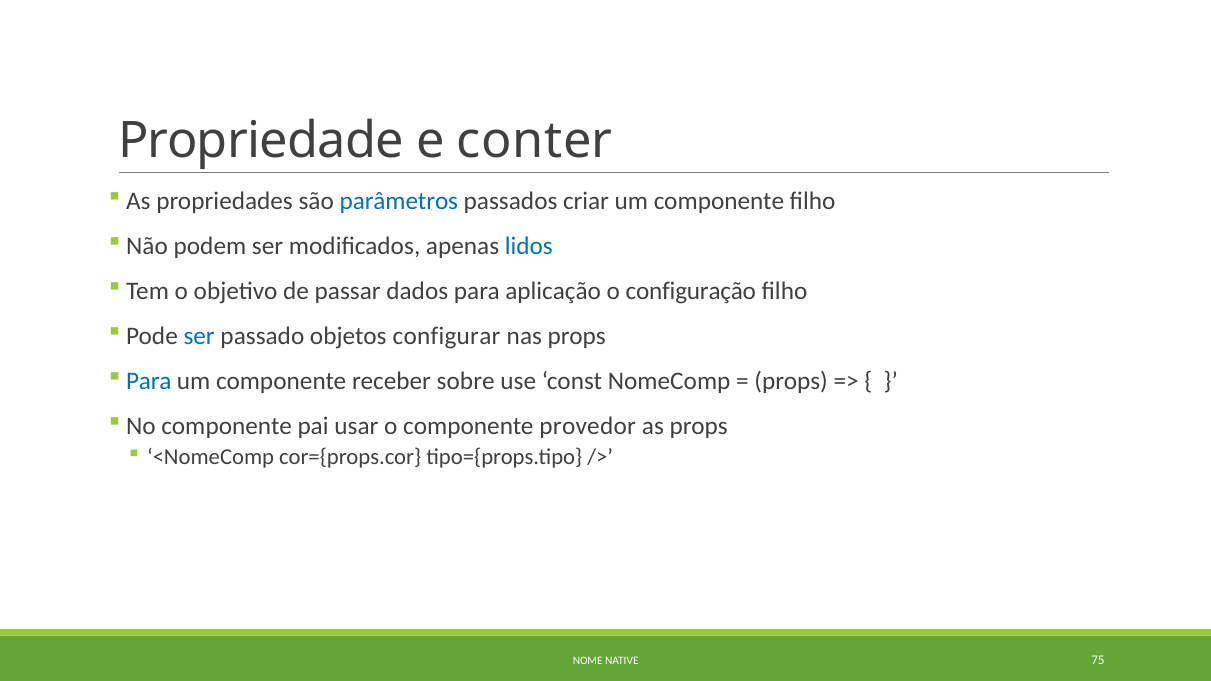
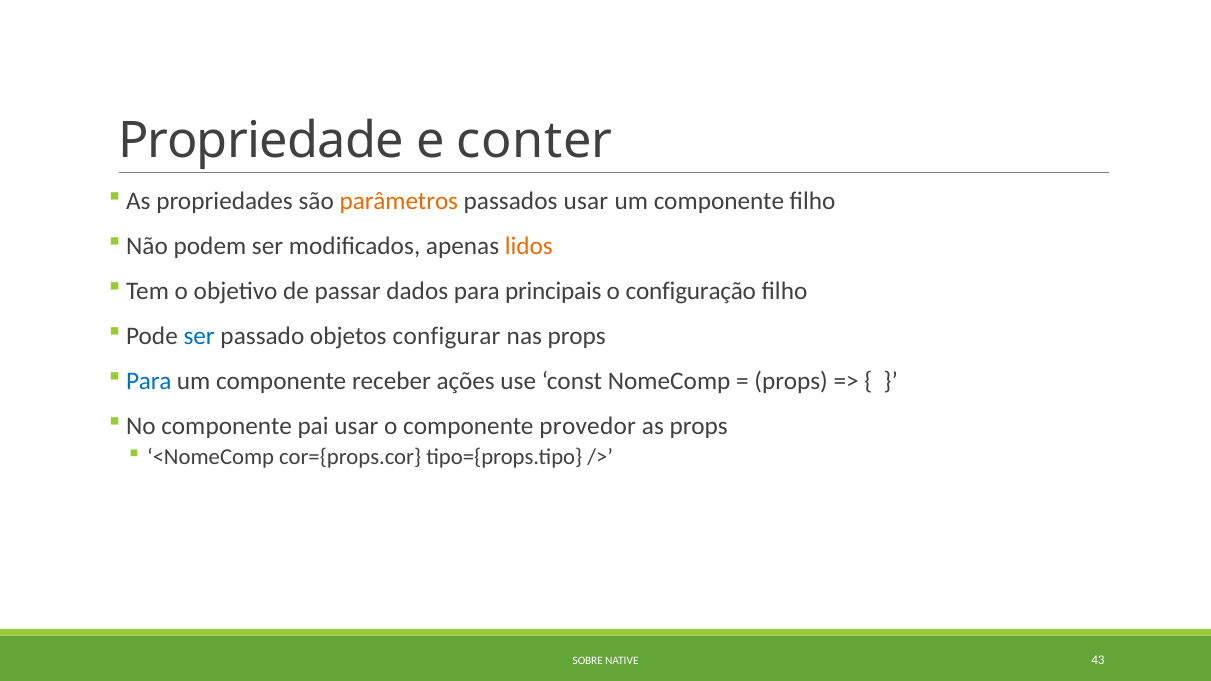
parâmetros colour: blue -> orange (399, 201)
passados criar: criar -> usar (586, 201)
lidos colour: blue -> orange (529, 246)
aplicação: aplicação -> principais (553, 291)
sobre: sobre -> ações (466, 381)
NOME: NOME -> SOBRE (588, 660)
75: 75 -> 43 (1098, 661)
